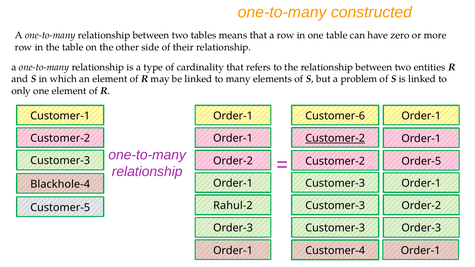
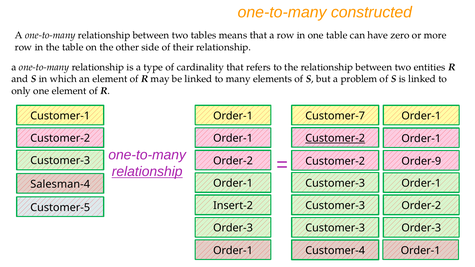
Customer-6: Customer-6 -> Customer-7 (335, 116)
Order-5: Order-5 -> Order-9 (421, 161)
relationship underline: none -> present (147, 172)
Blackhole-4: Blackhole-4 -> Salesman-4 (60, 184)
Rahul-2: Rahul-2 -> Insert-2 (233, 206)
